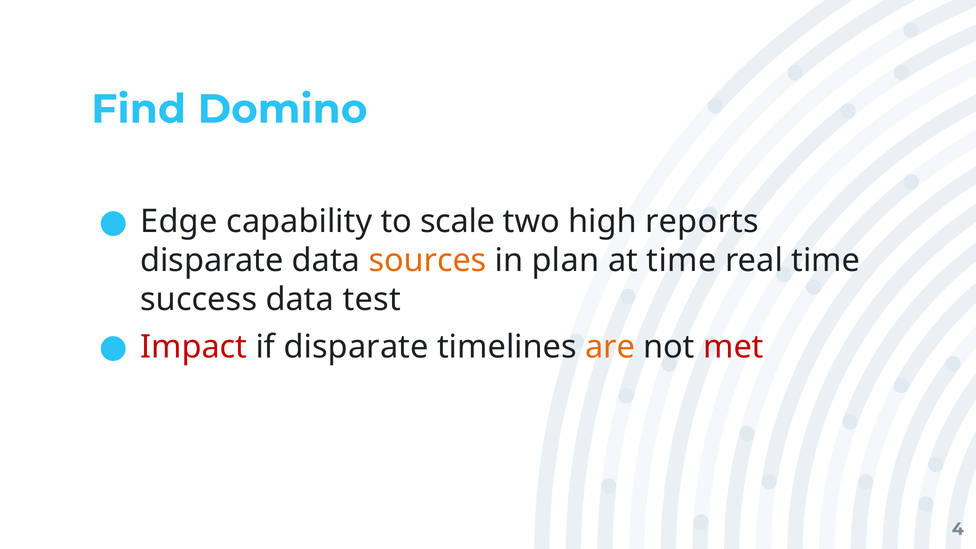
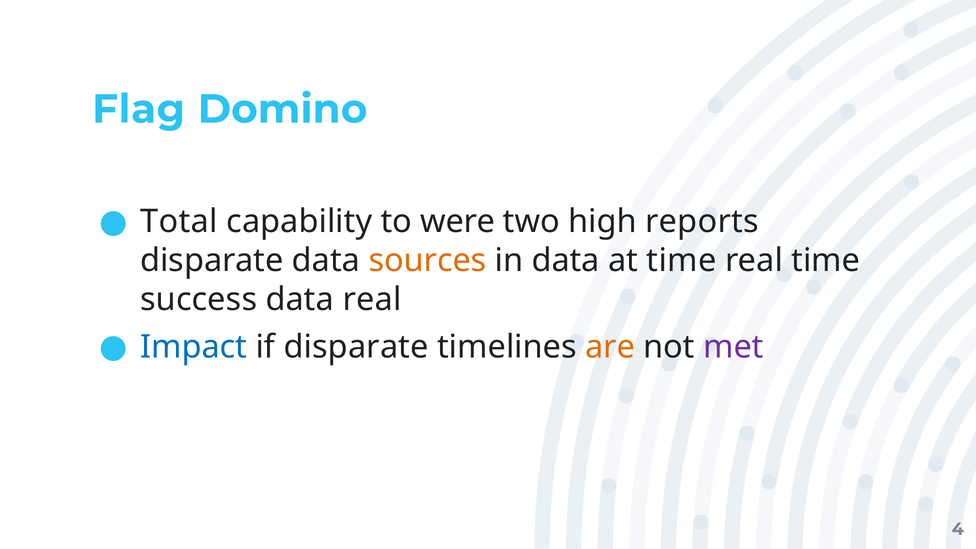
Find: Find -> Flag (139, 109)
Edge: Edge -> Total (179, 222)
scale: scale -> were (458, 222)
in plan: plan -> data (566, 261)
data test: test -> real (372, 300)
Impact colour: red -> blue (194, 347)
met colour: red -> purple (733, 347)
